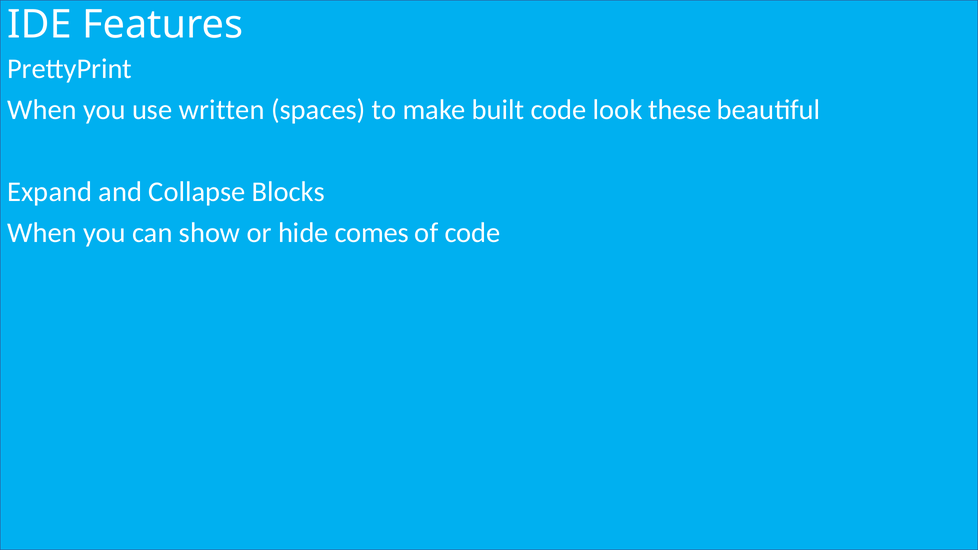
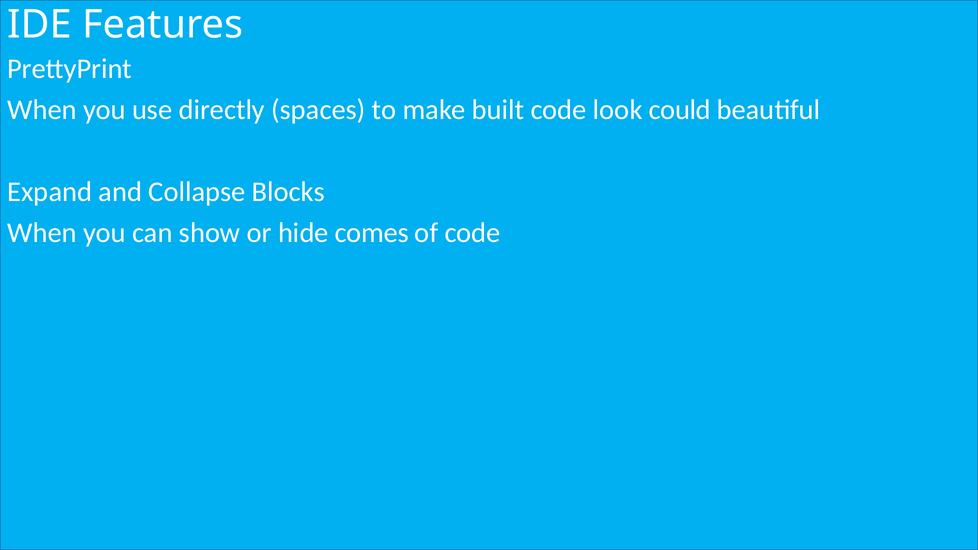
written: written -> directly (222, 110)
these: these -> could (680, 110)
